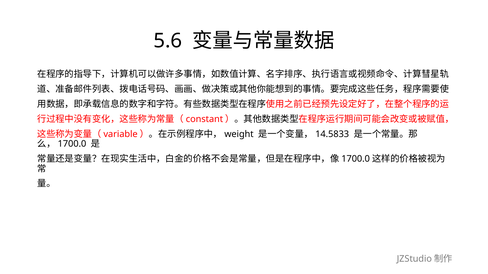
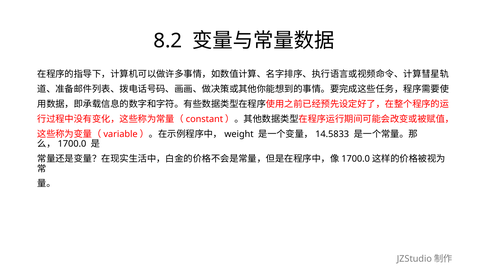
5.6: 5.6 -> 8.2 (168, 41)
